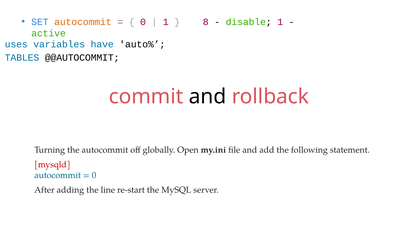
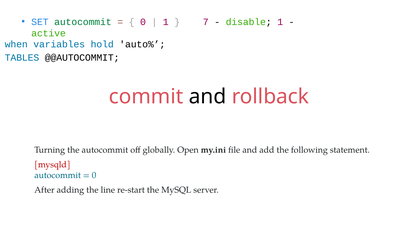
autocommit colour: orange -> green (83, 22)
8: 8 -> 7 (206, 22)
uses: uses -> when (16, 44)
have: have -> hold (102, 44)
